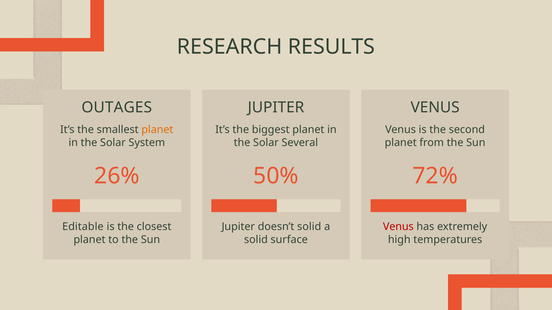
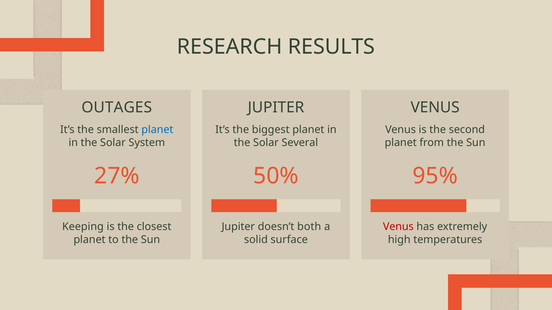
planet colour: orange -> blue (157, 130)
26%: 26% -> 27% (117, 176)
72%: 72% -> 95% (435, 176)
Editable: Editable -> Keeping (83, 227)
doesn’t solid: solid -> both (309, 227)
